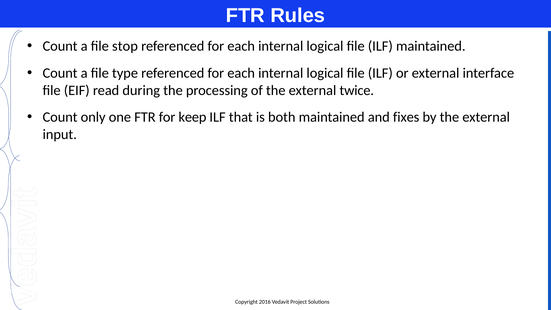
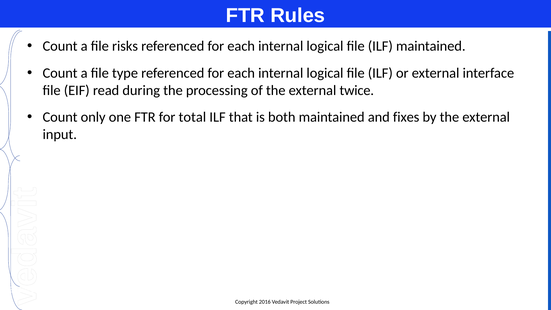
stop: stop -> risks (125, 46)
keep: keep -> total (192, 117)
